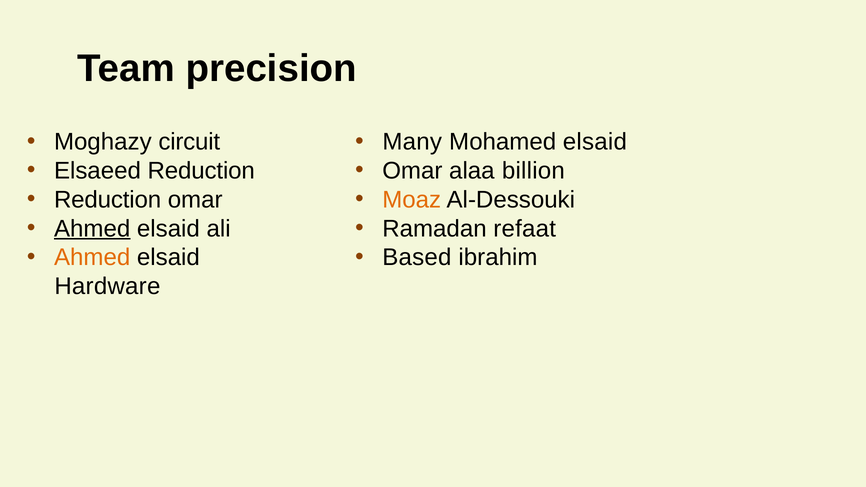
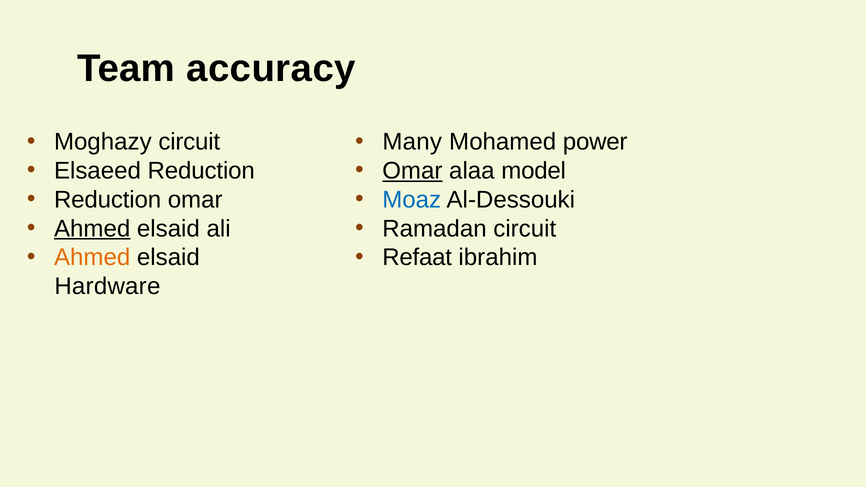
precision: precision -> accuracy (271, 69)
Mohamed elsaid: elsaid -> power (595, 142)
Omar underline: none -> present (412, 171)
billion: billion -> model (534, 171)
Moaz colour: orange -> blue (412, 200)
Ramadan refaat: refaat -> circuit (525, 229)
Based: Based -> Refaat (417, 258)
